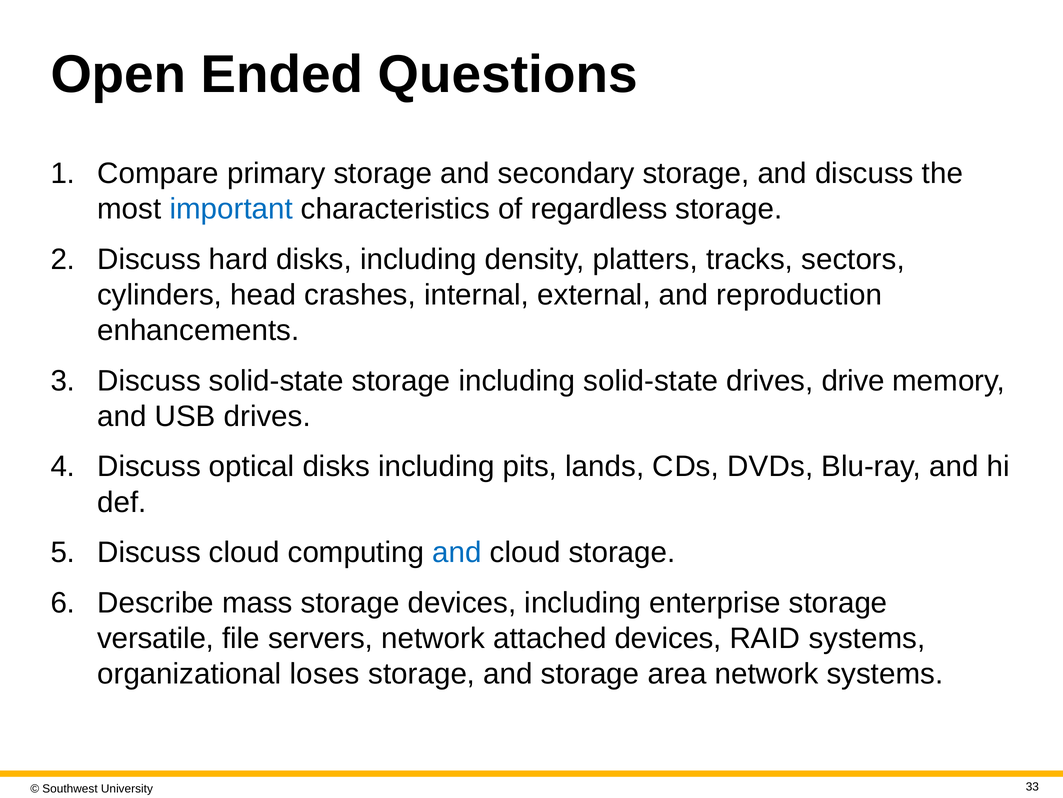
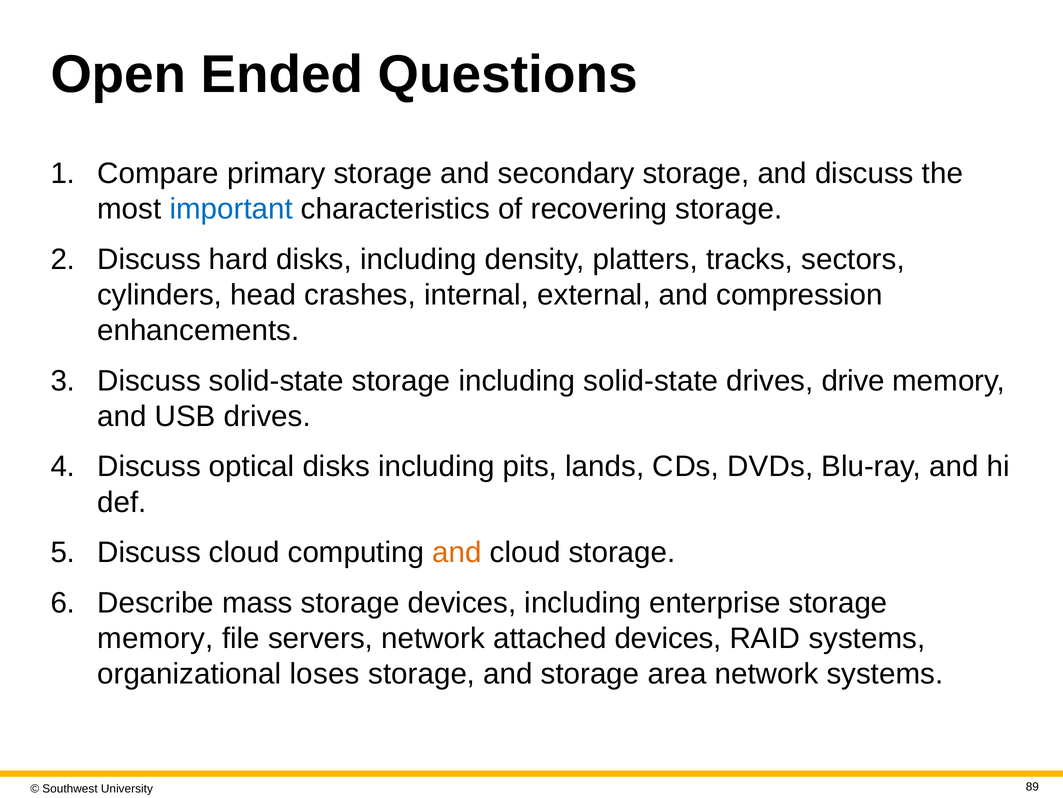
regardless: regardless -> recovering (599, 209)
reproduction: reproduction -> compression (800, 295)
and colour: blue -> orange (457, 552)
versatile: versatile -> memory (155, 638)
33: 33 -> 89 (1032, 786)
